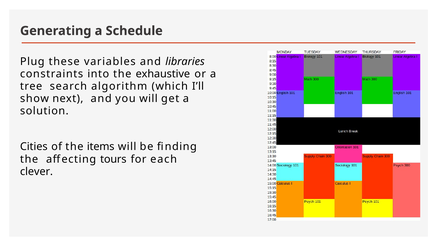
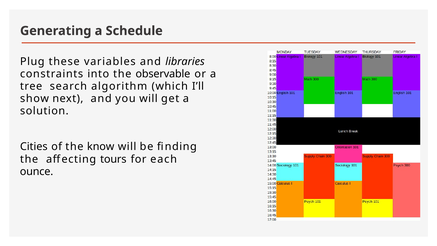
exhaustive: exhaustive -> observable (163, 74)
items: items -> know (101, 147)
clever: clever -> ounce (37, 172)
